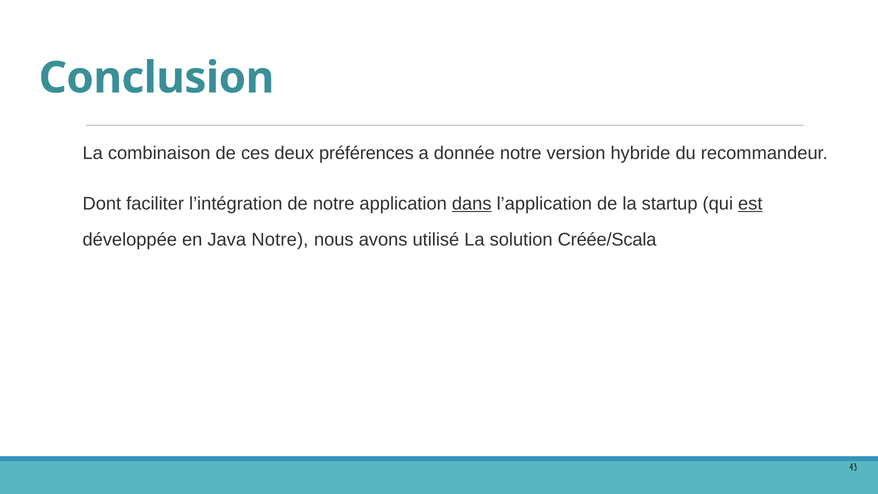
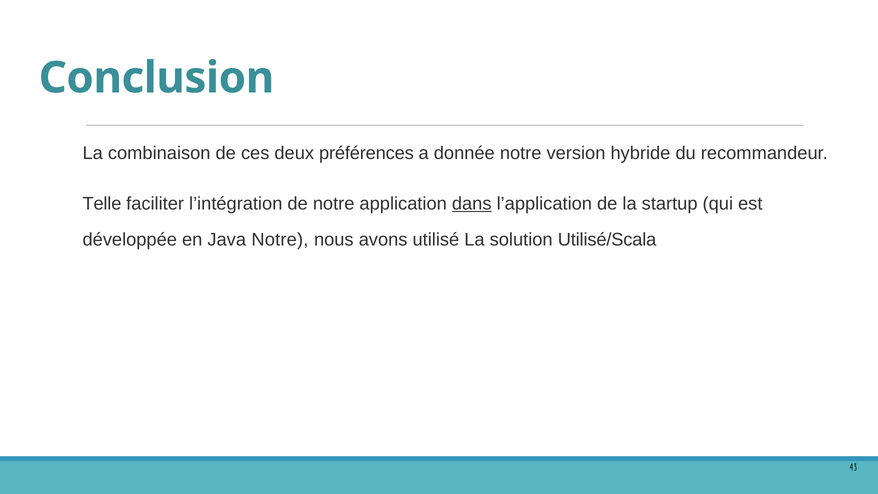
Dont: Dont -> Telle (102, 204)
est underline: present -> none (750, 204)
Créée/Scala: Créée/Scala -> Utilisé/Scala (607, 240)
